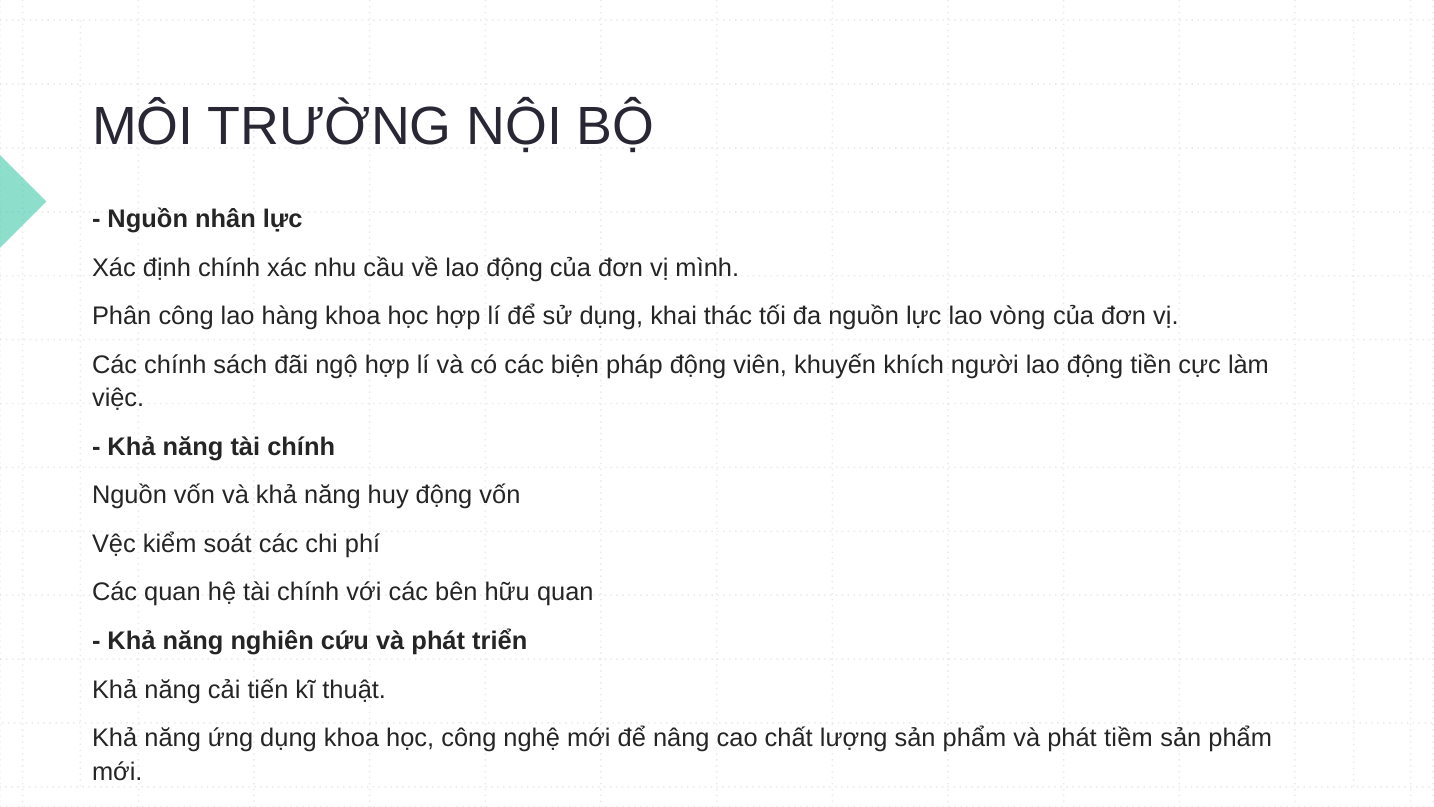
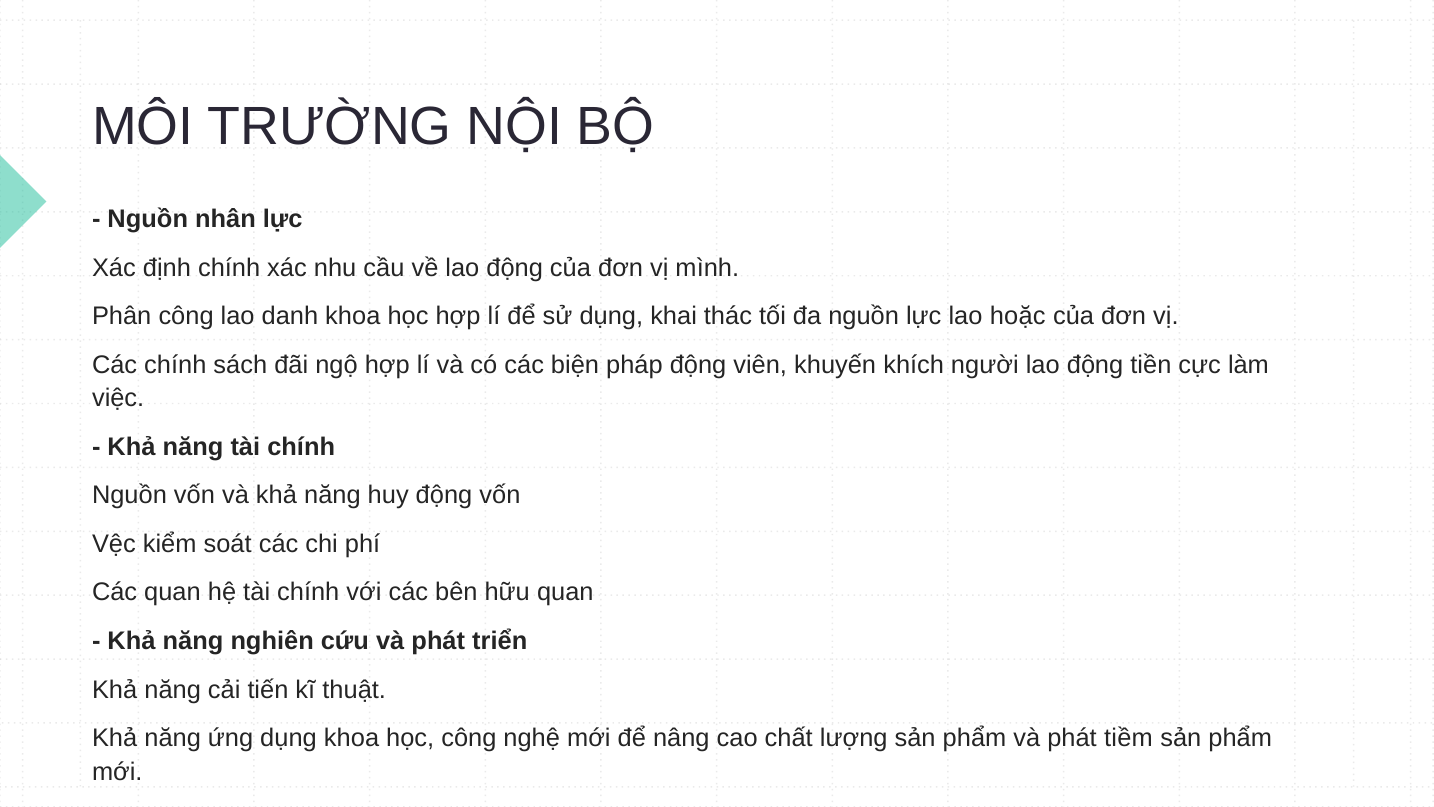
hàng: hàng -> danh (290, 316)
vòng: vòng -> hoặc (1018, 316)
